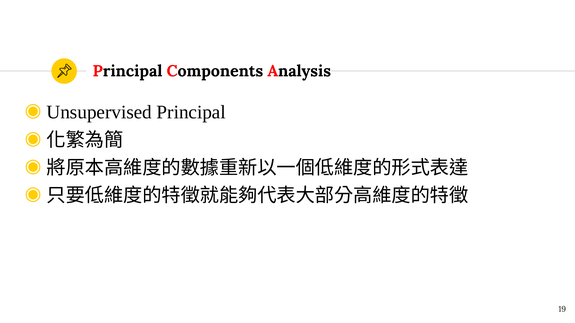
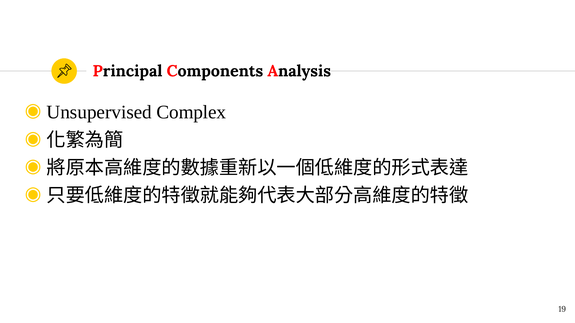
Unsupervised Principal: Principal -> Complex (191, 112)
